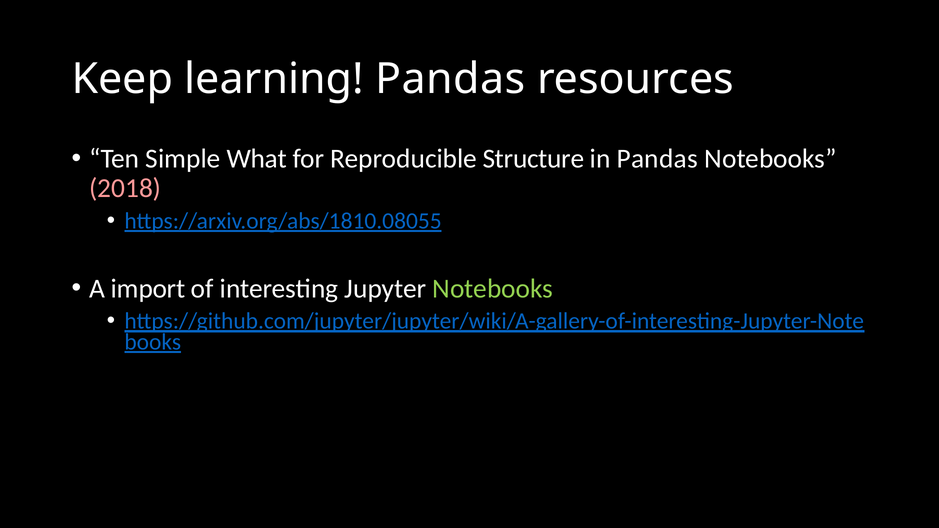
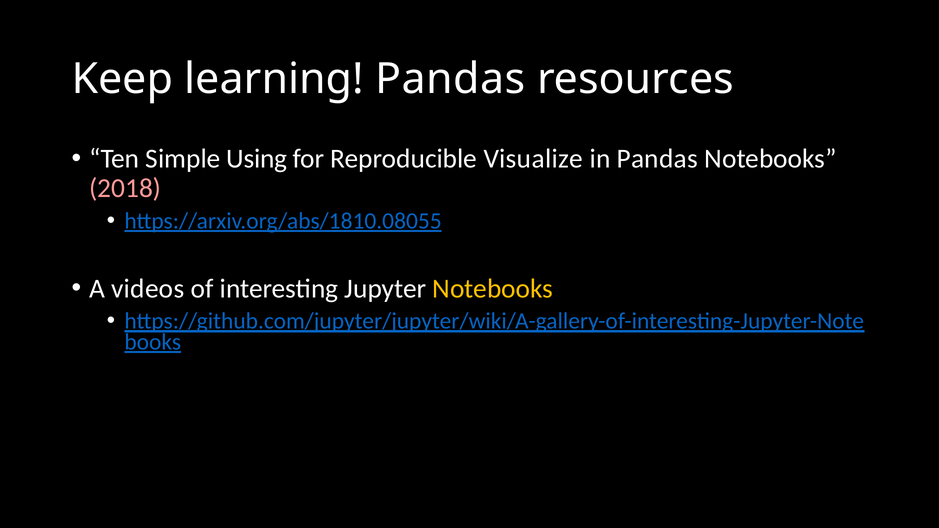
What: What -> Using (257, 159)
Structure: Structure -> Visualize (533, 159)
import: import -> videos (148, 289)
Notebooks colour: light green -> yellow (493, 289)
